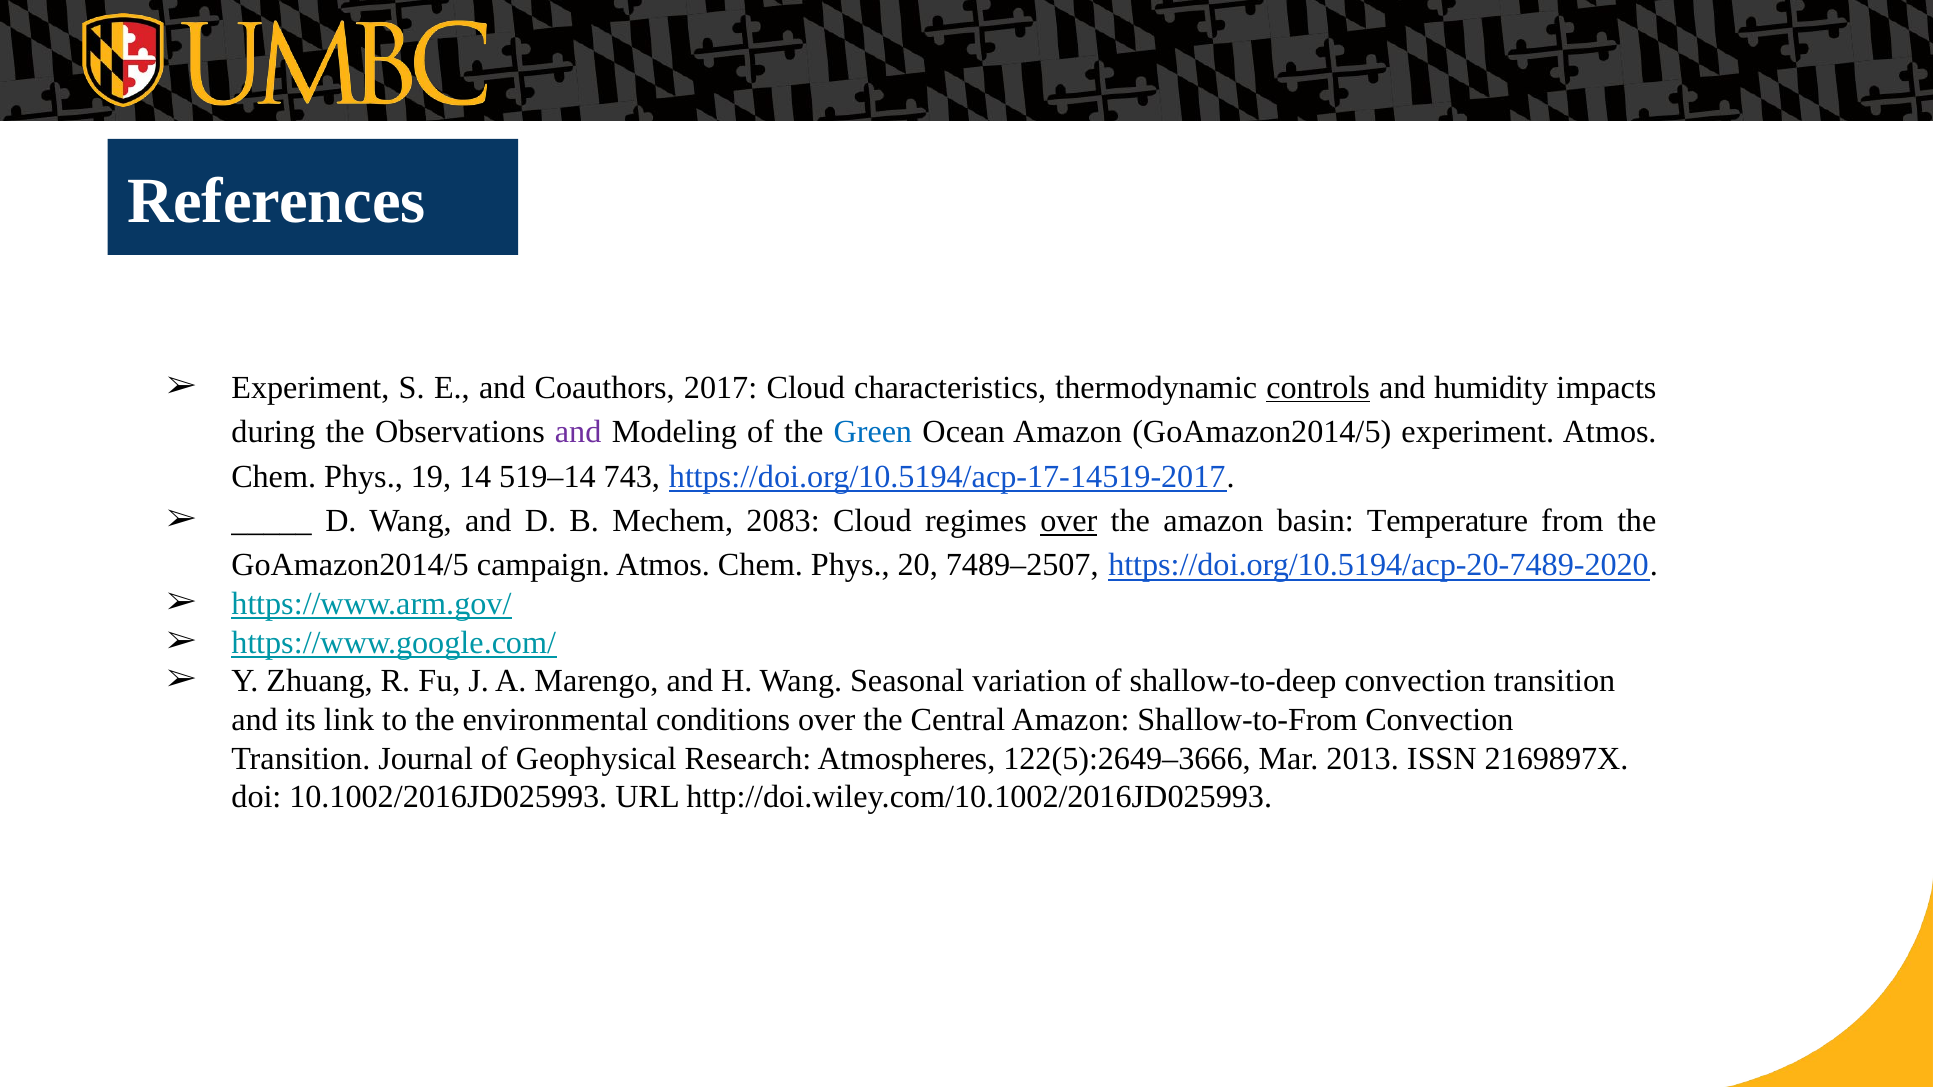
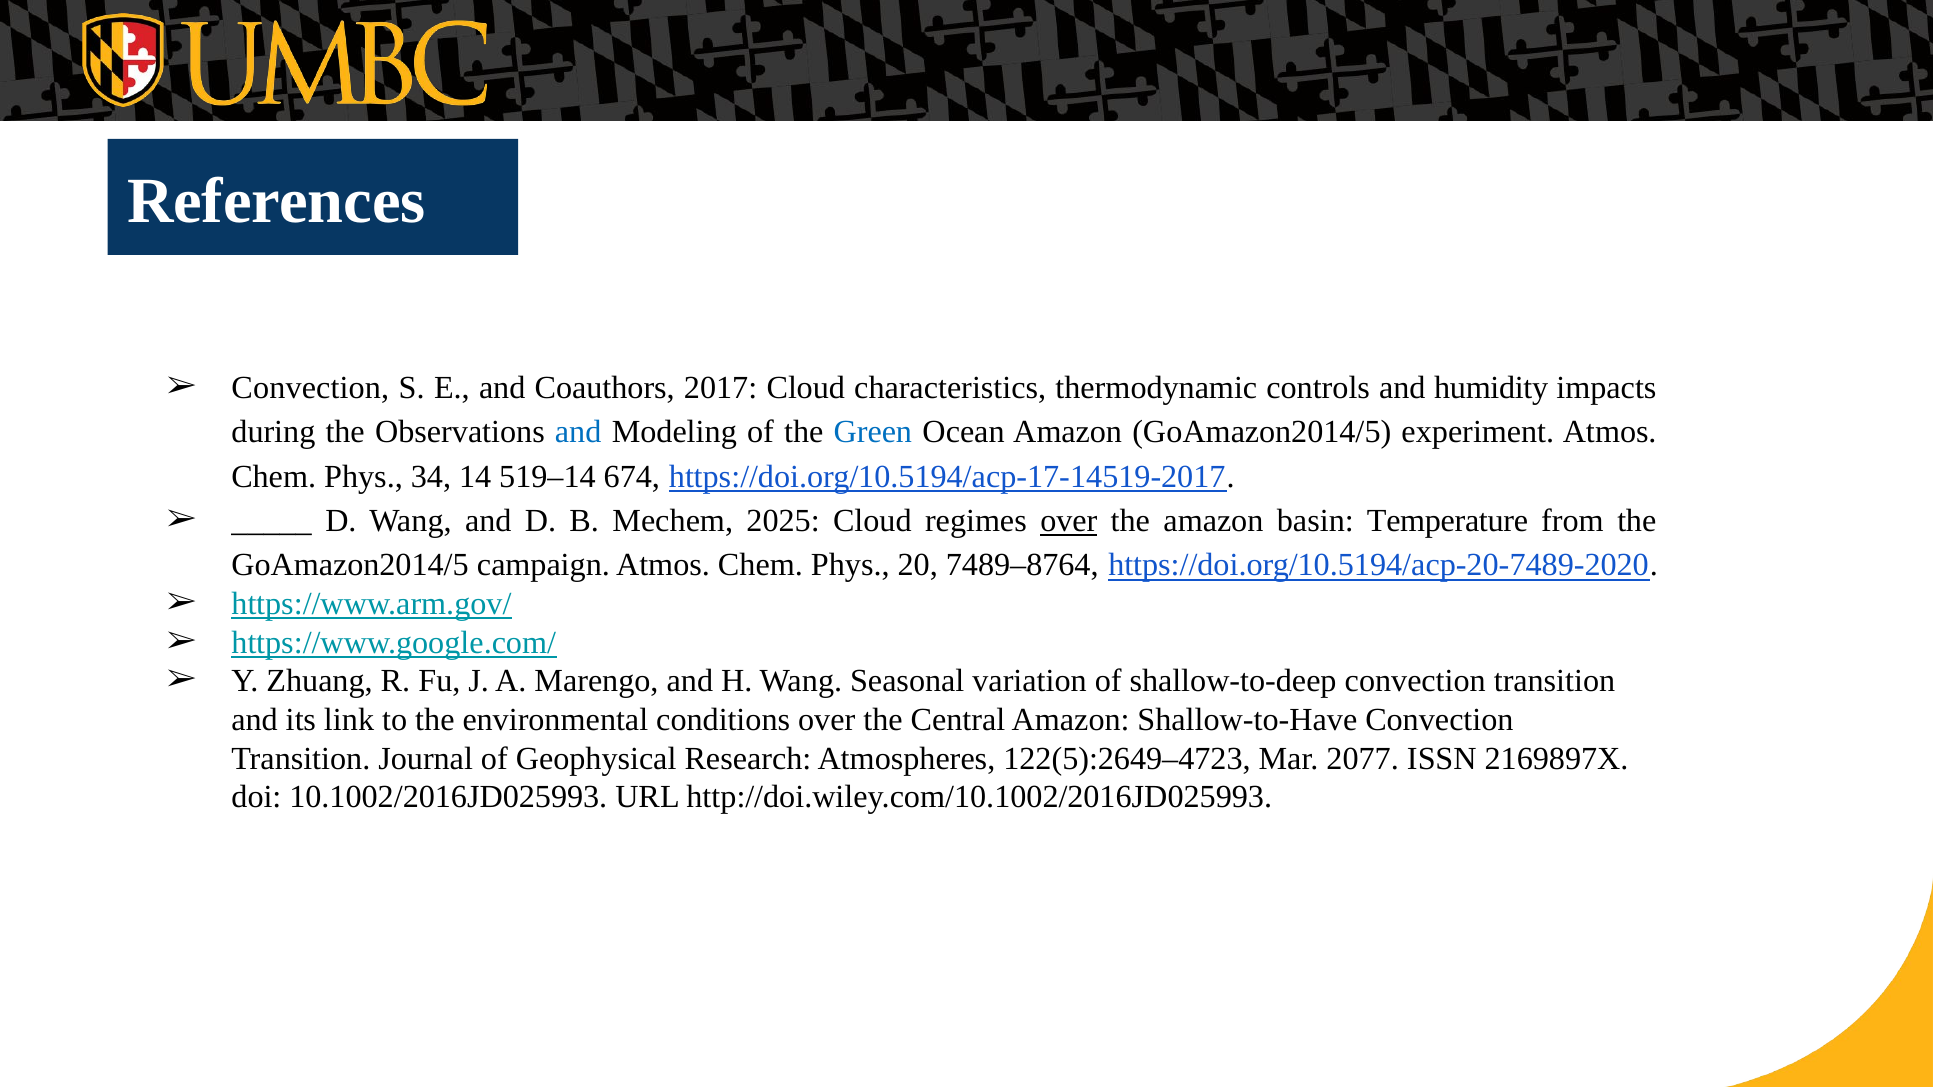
Experiment: Experiment -> Convection (310, 388)
controls underline: present -> none (1318, 388)
and colour: purple -> blue (578, 432)
19: 19 -> 34 (431, 477)
743: 743 -> 674 (632, 477)
2083: 2083 -> 2025 (783, 521)
7489–2507: 7489–2507 -> 7489–8764 (1022, 566)
Shallow-to-From: Shallow-to-From -> Shallow-to-Have (1247, 720)
122(5):2649–3666: 122(5):2649–3666 -> 122(5):2649–4723 (1127, 759)
2013: 2013 -> 2077 (1363, 759)
